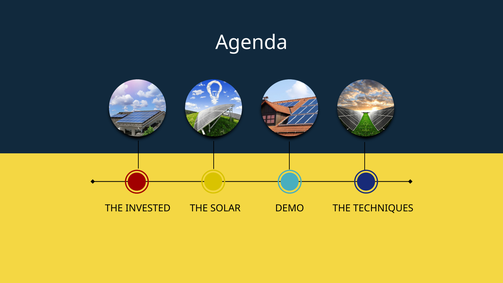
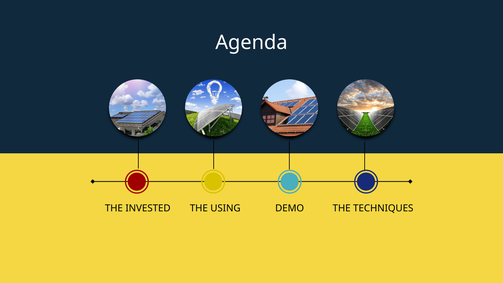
SOLAR: SOLAR -> USING (225, 208)
